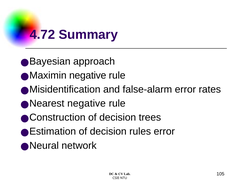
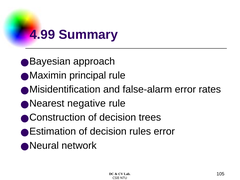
4.72: 4.72 -> 4.99 (42, 35)
Maximin negative: negative -> principal (88, 75)
